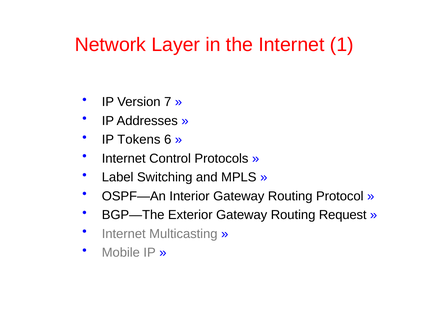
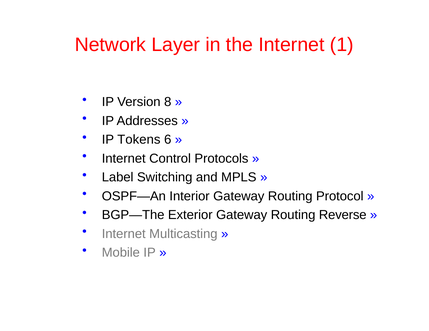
7: 7 -> 8 (168, 102)
Request: Request -> Reverse (343, 215)
